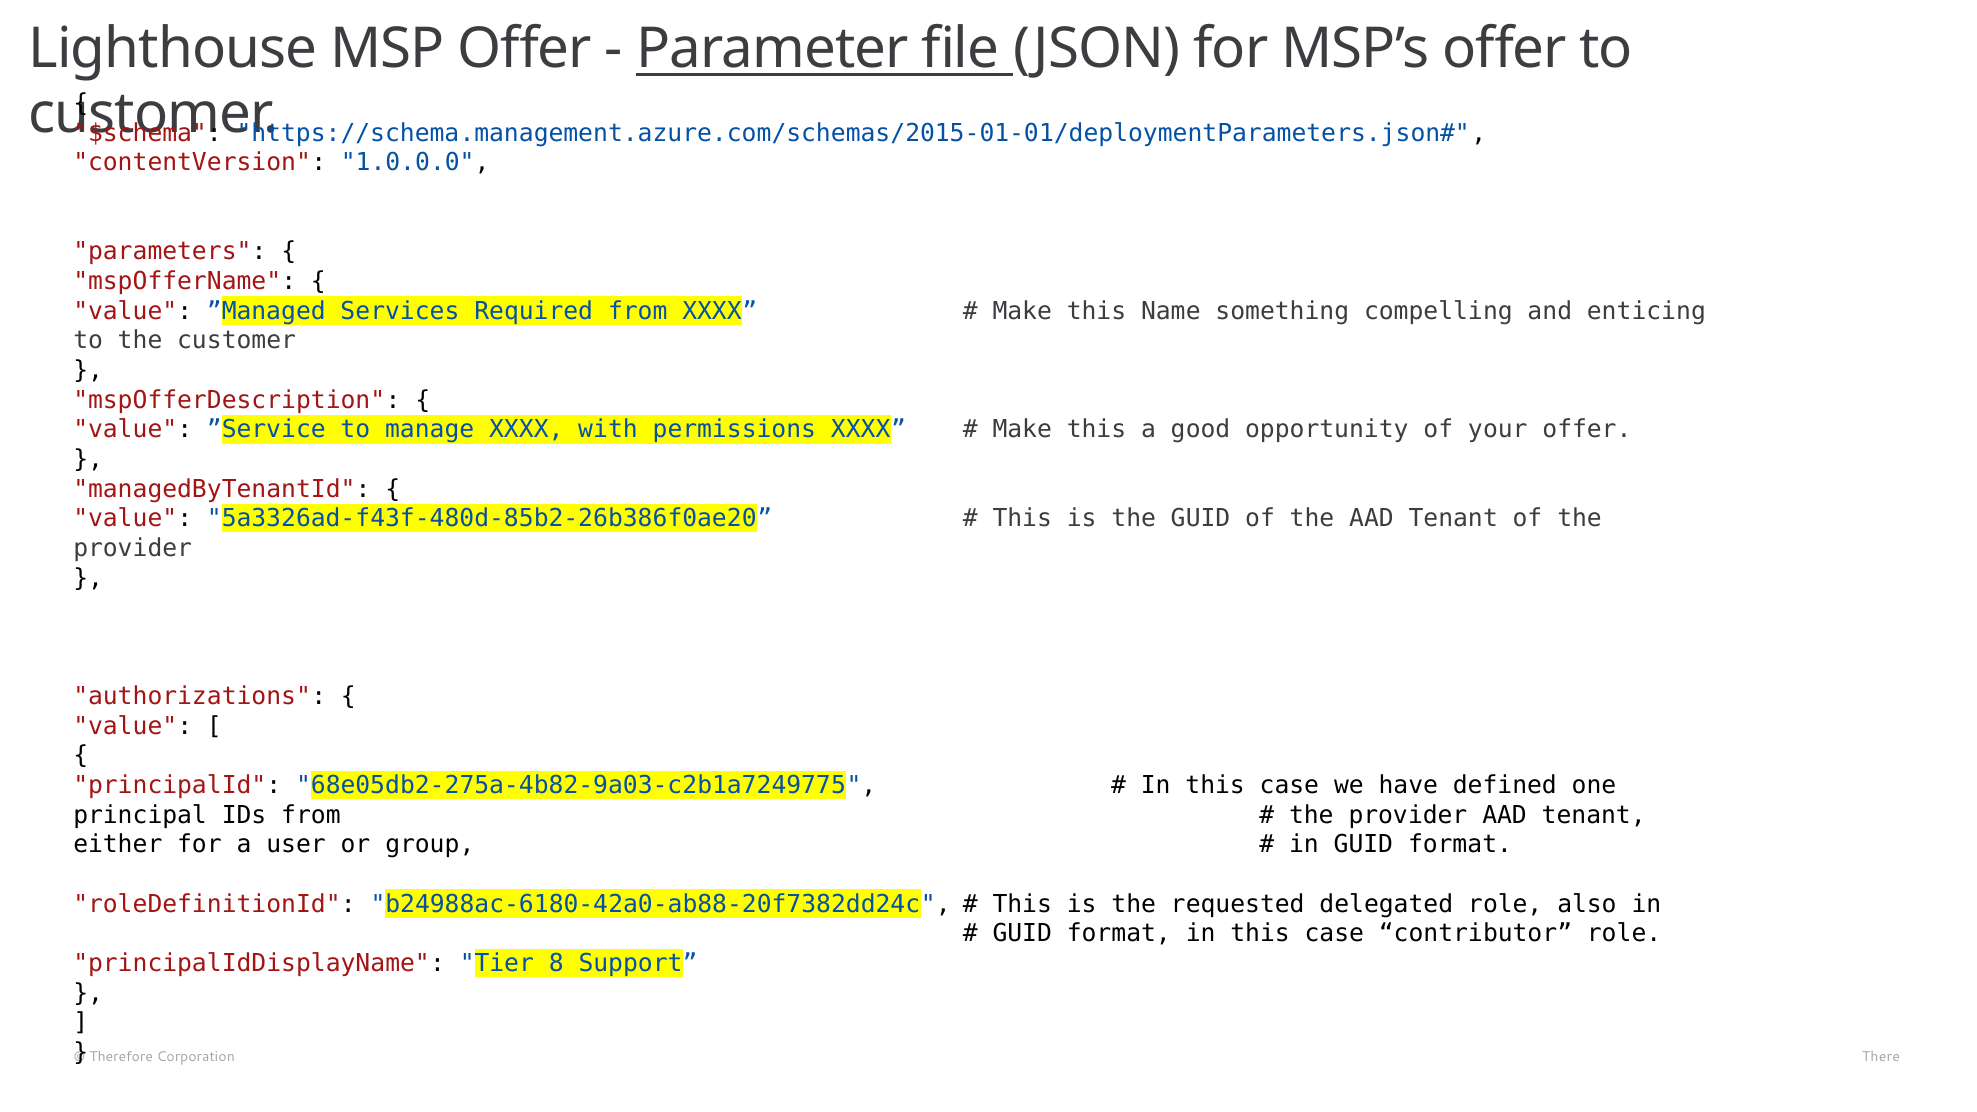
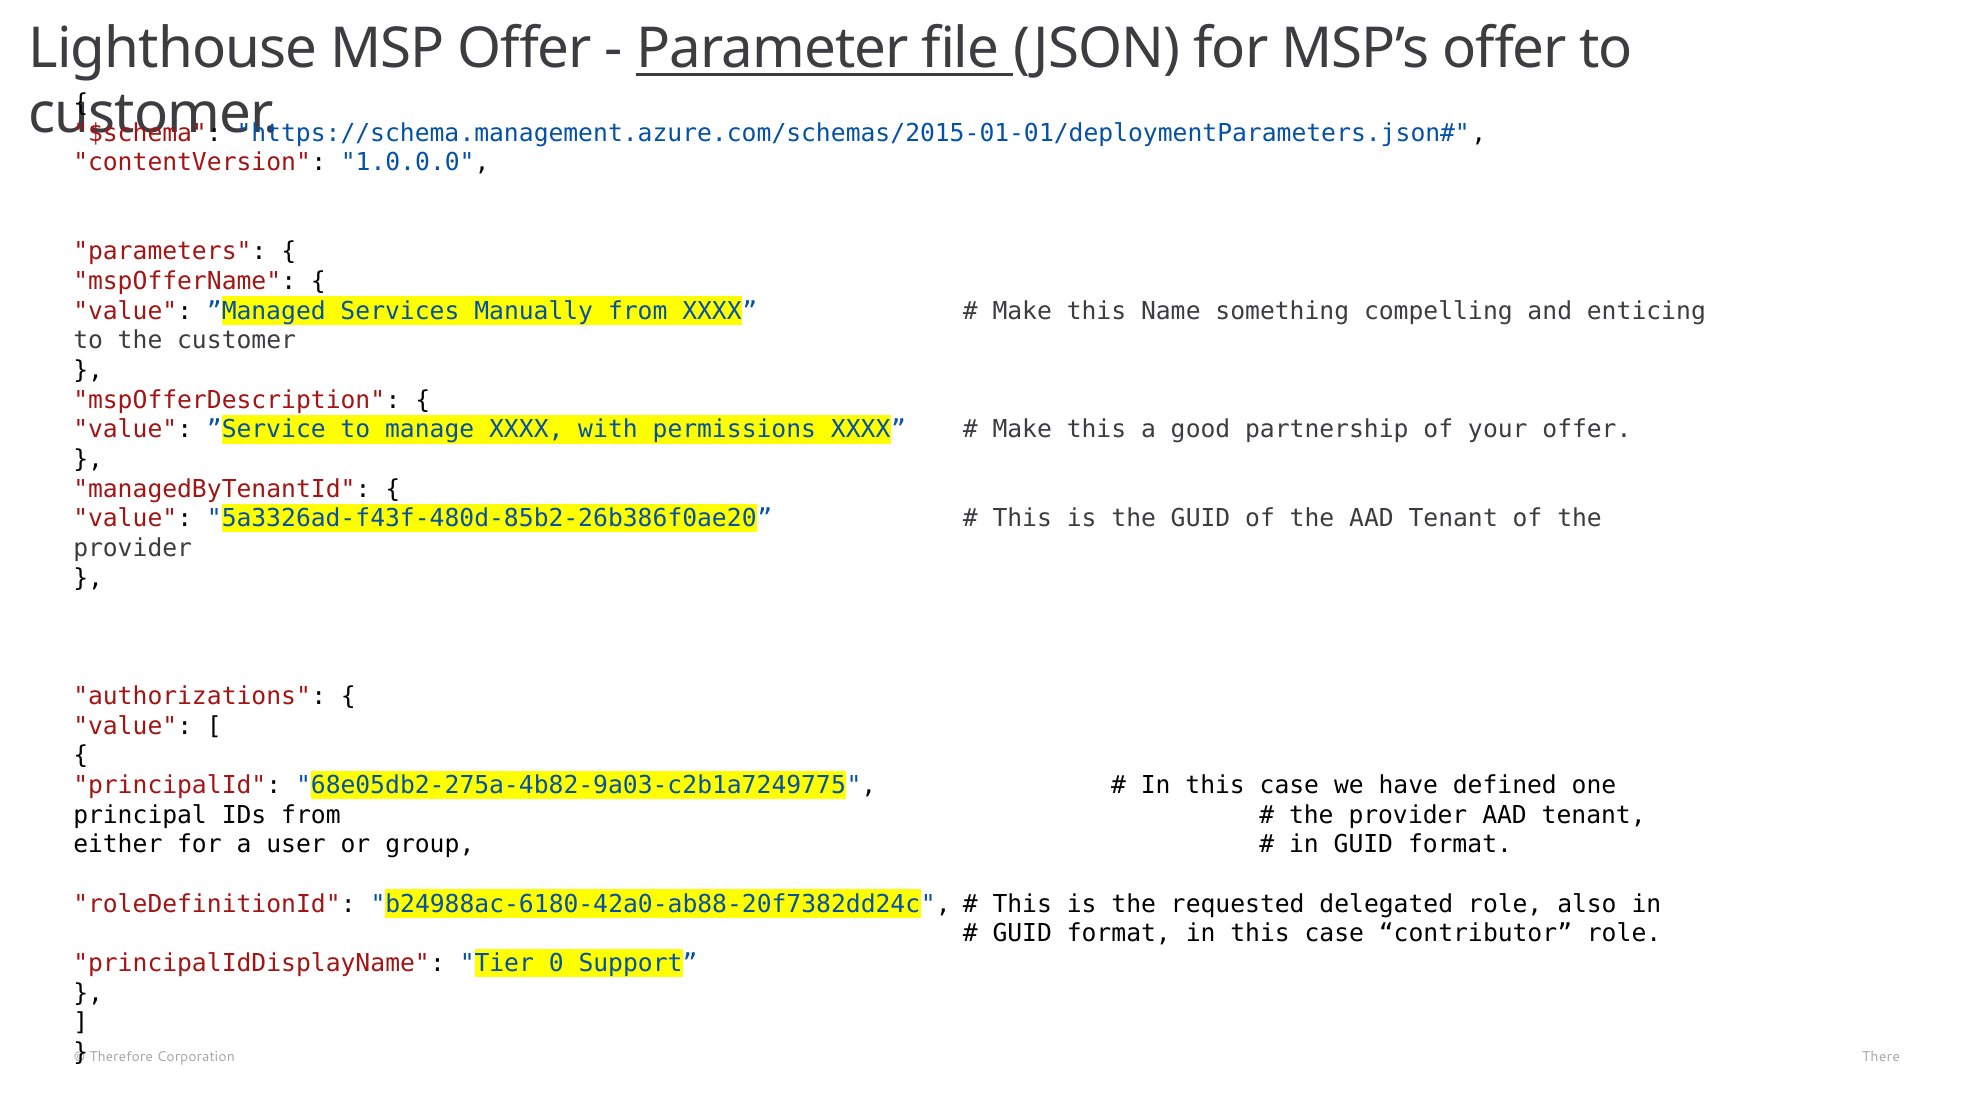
Required: Required -> Manually (534, 311)
opportunity: opportunity -> partnership (1327, 430)
8: 8 -> 0 (556, 963)
